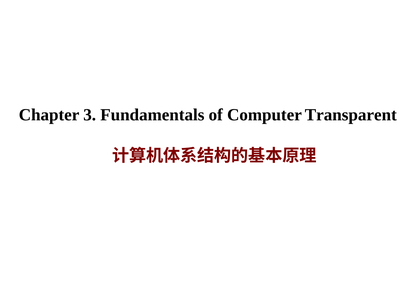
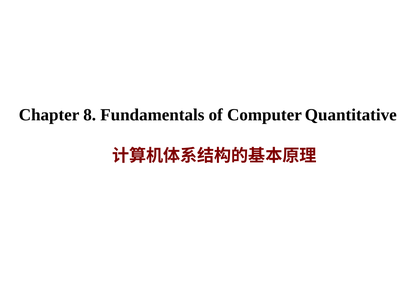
3: 3 -> 8 (90, 115)
Transparent: Transparent -> Quantitative (351, 115)
